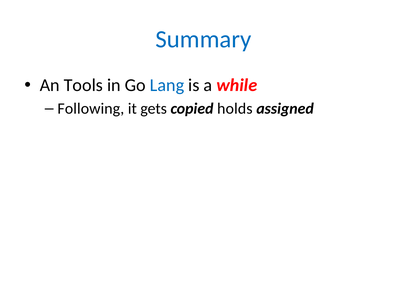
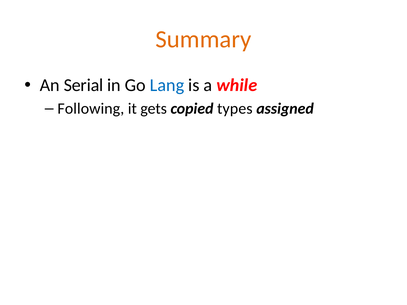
Summary colour: blue -> orange (203, 39)
Tools: Tools -> Serial (83, 85)
holds: holds -> types (235, 109)
